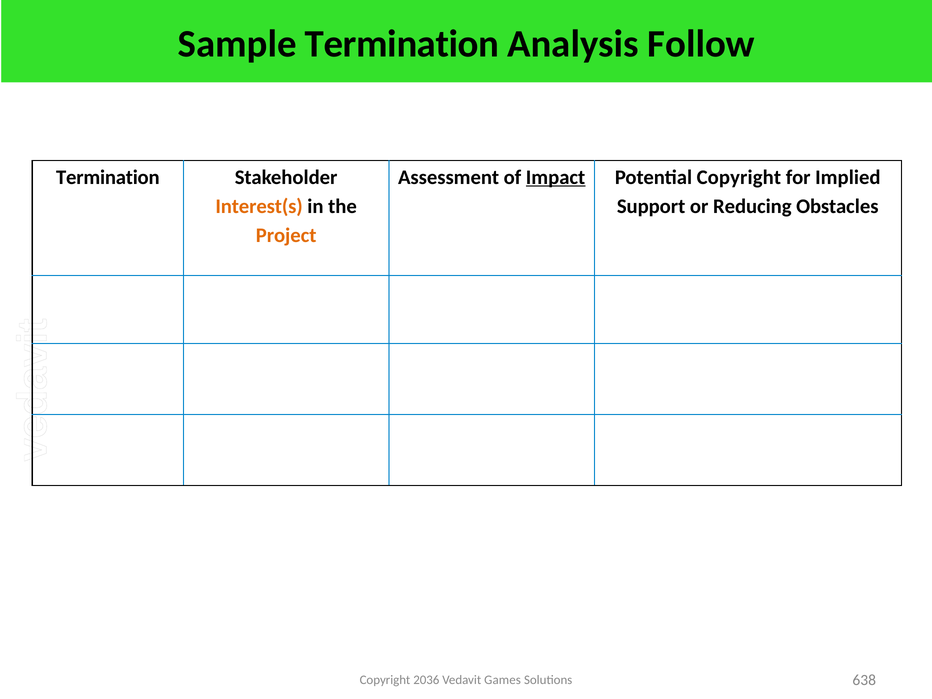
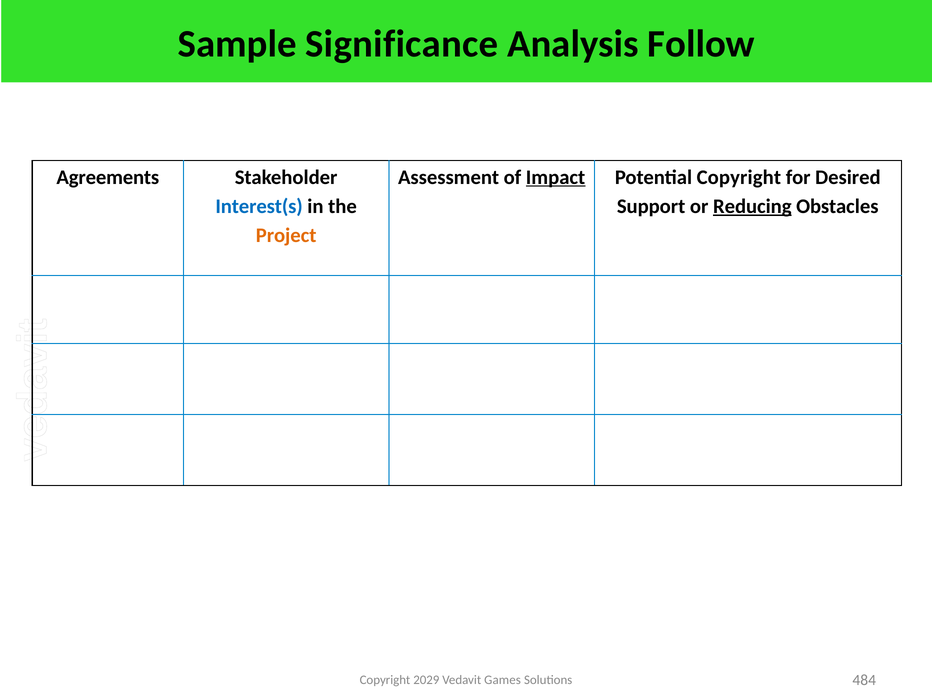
Sample Termination: Termination -> Significance (402, 44)
Termination: Termination -> Agreements (108, 177)
Implied: Implied -> Desired (848, 177)
Interest(s colour: orange -> blue (259, 206)
Reducing underline: none -> present (752, 206)
2036: 2036 -> 2029 (426, 680)
638: 638 -> 484 (864, 680)
